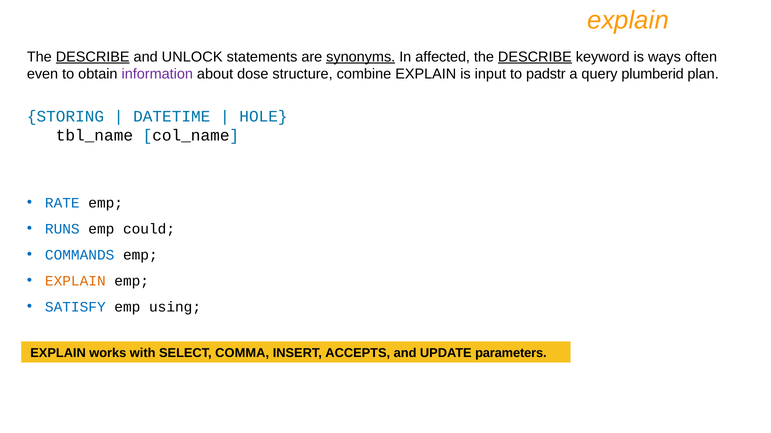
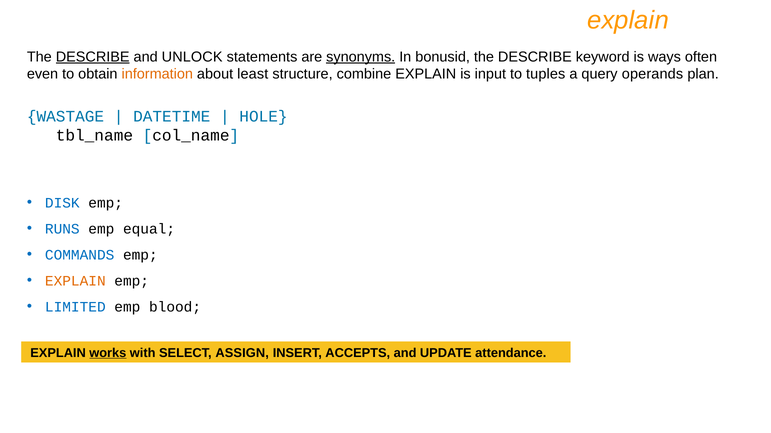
affected: affected -> bonusid (443, 57)
DESCRIBE underline: present -> none (535, 57)
information colour: purple -> orange (157, 74)
dose: dose -> least (253, 74)
padstr: padstr -> tuples (546, 74)
plumberid: plumberid -> operands (652, 74)
STORING: STORING -> WASTAGE (66, 117)
RATE: RATE -> DISK (62, 203)
could: could -> equal (149, 229)
SATISFY: SATISFY -> LIMITED (75, 307)
using: using -> blood (175, 307)
works underline: none -> present (108, 353)
COMMA: COMMA -> ASSIGN (242, 353)
parameters: parameters -> attendance (511, 353)
